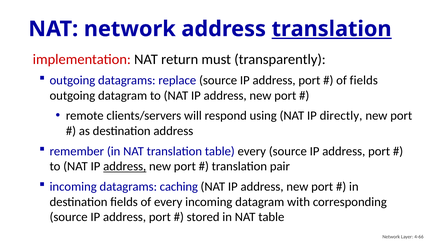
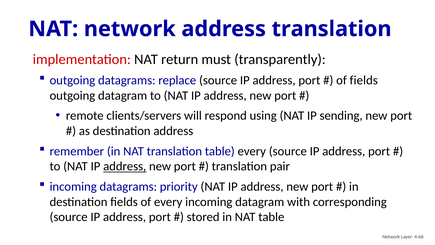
translation underline: present -> none (332, 29)
directly: directly -> sending (341, 116)
caching: caching -> priority (179, 186)
